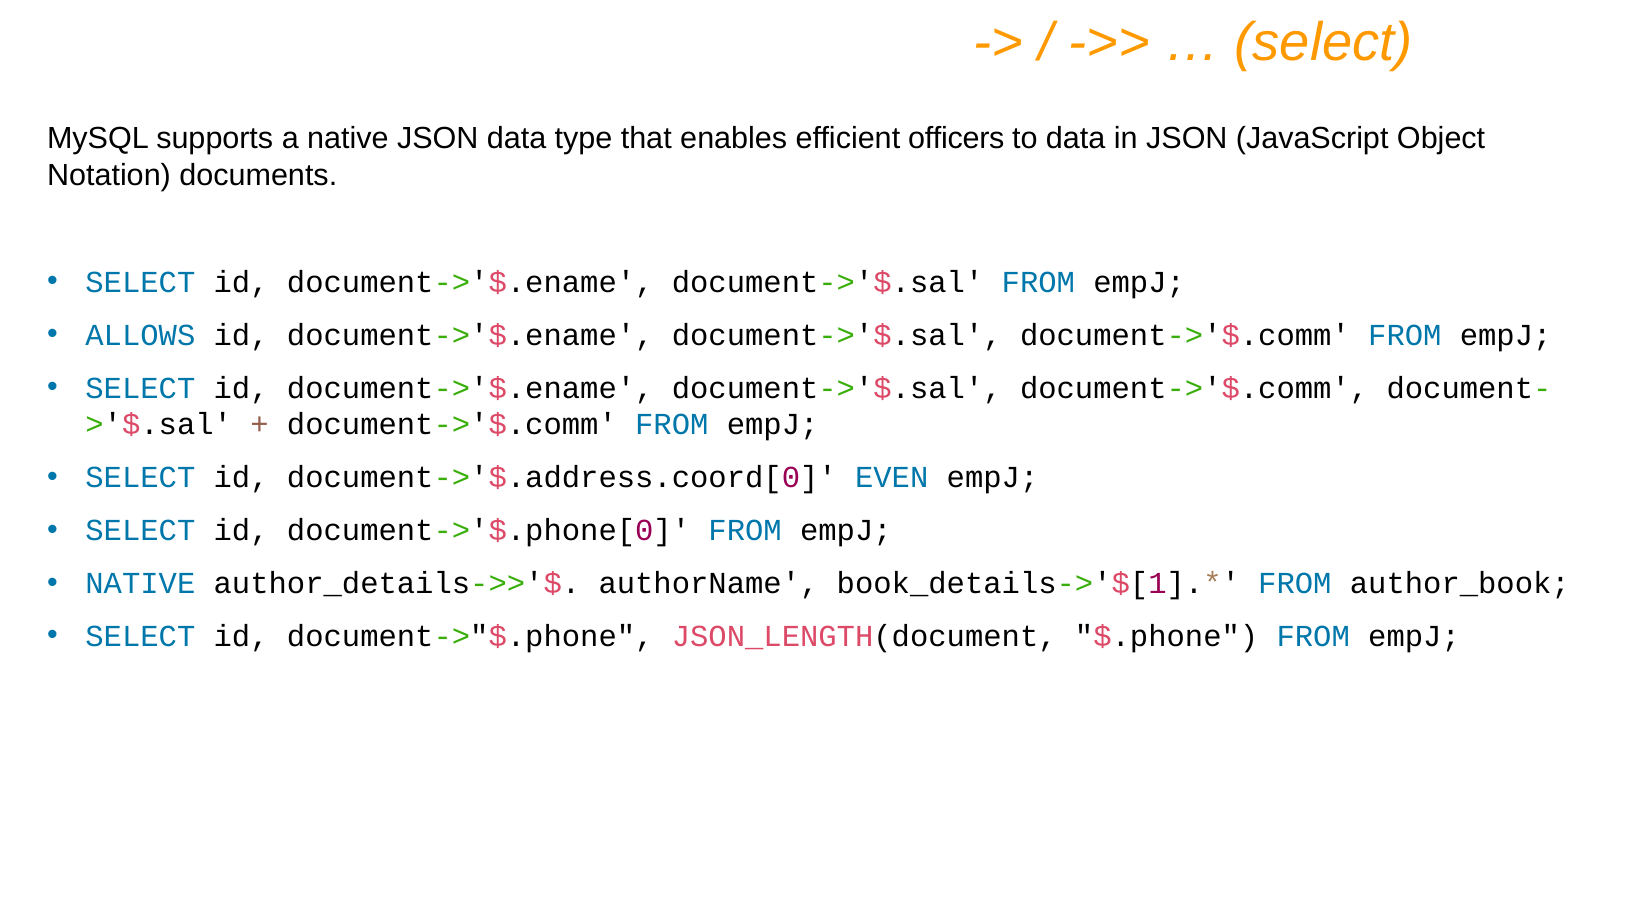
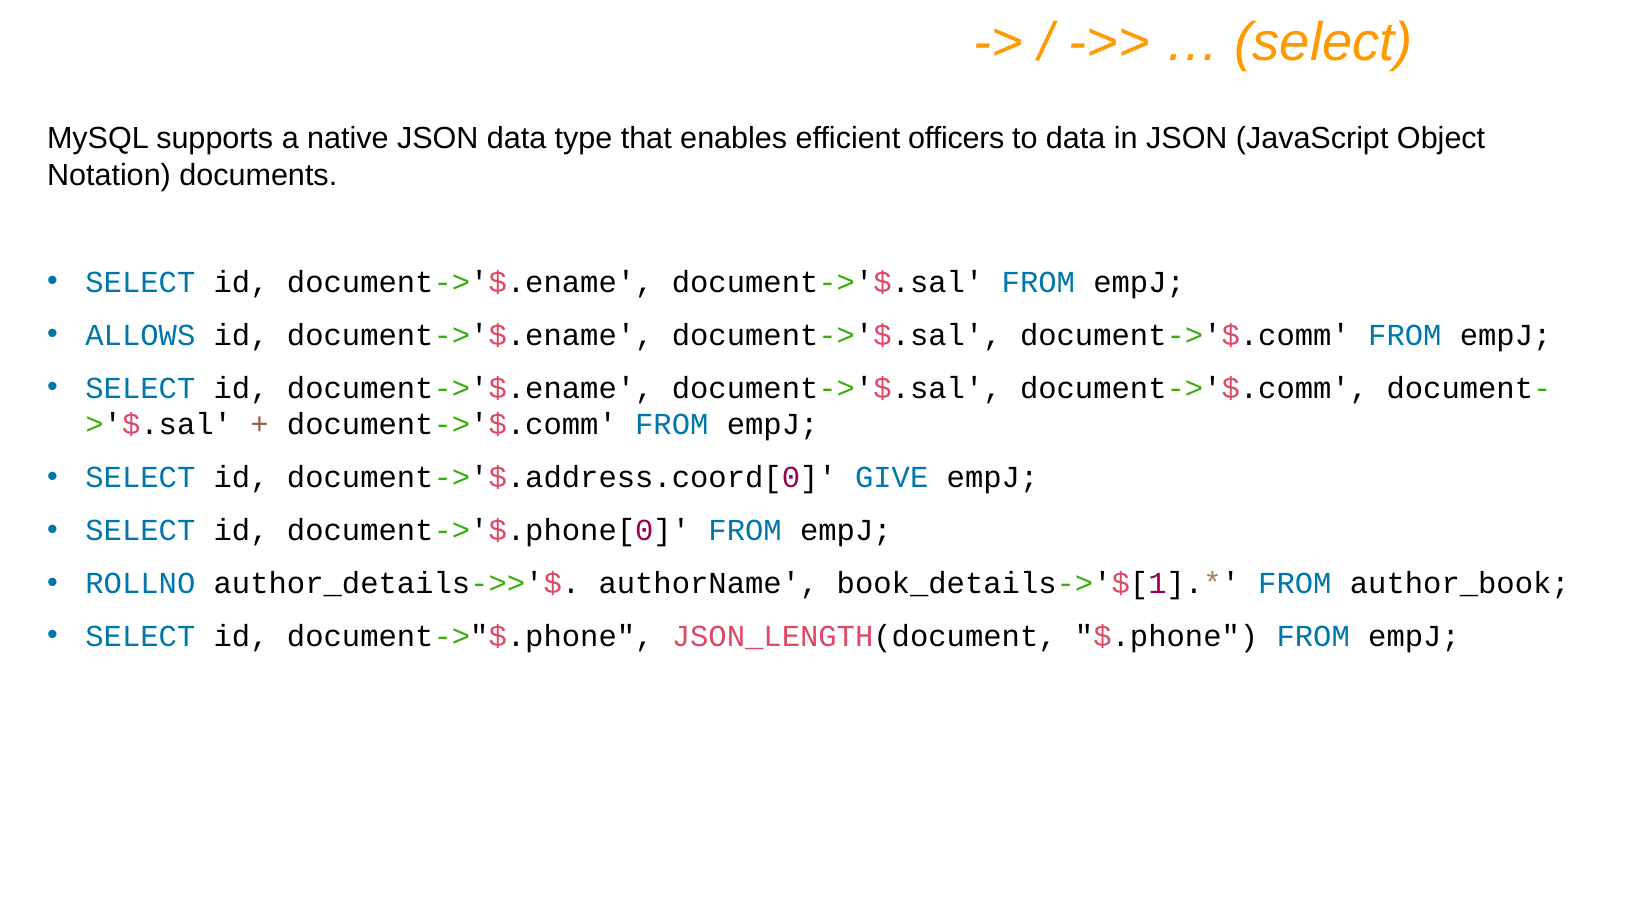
EVEN: EVEN -> GIVE (892, 478)
NATIVE: NATIVE -> ROLLNO (140, 584)
